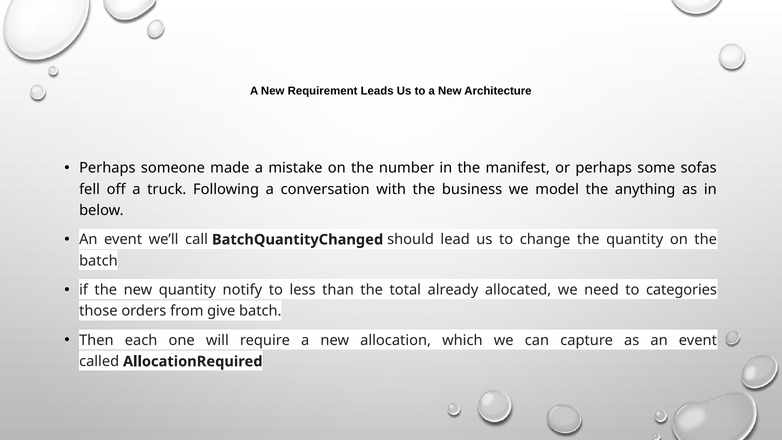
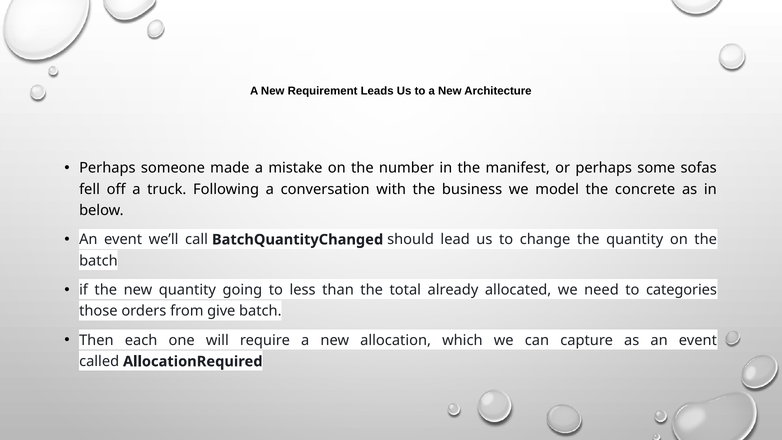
anything: anything -> concrete (645, 189)
notify: notify -> going (242, 290)
